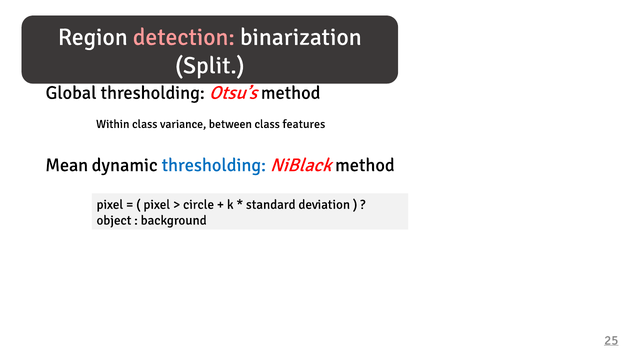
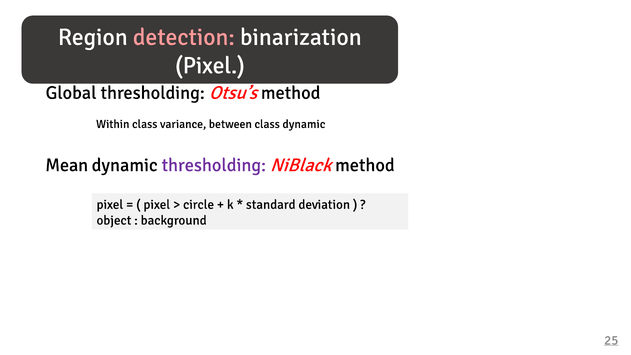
Split: Split -> Pixel (210, 65)
class features: features -> dynamic (304, 124)
thresholding colour: blue -> purple (214, 165)
